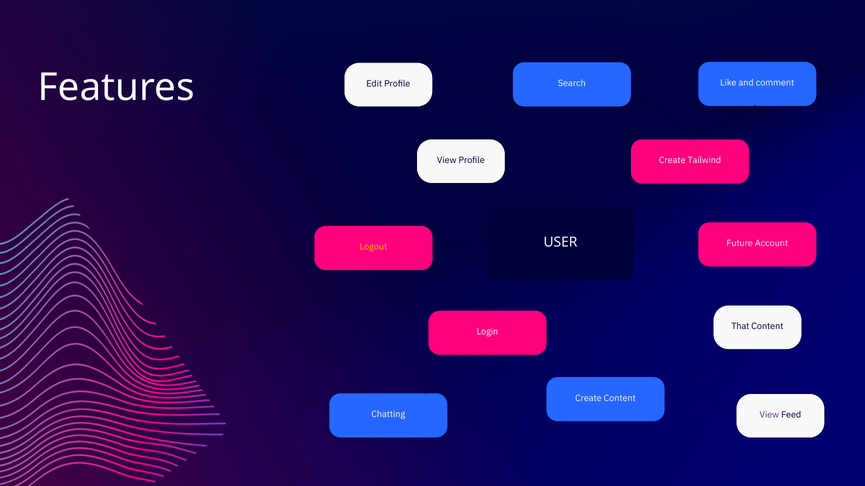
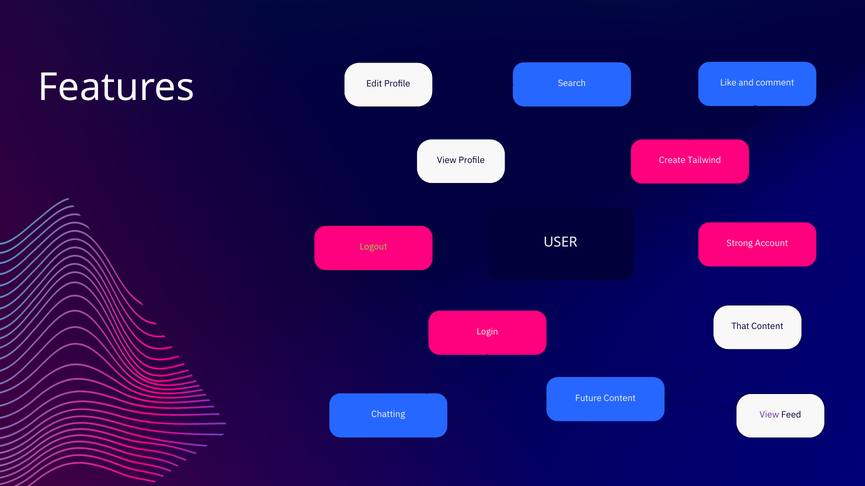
Future: Future -> Strong (740, 244)
Logout colour: yellow -> light green (373, 247)
Create: Create -> Future (588, 399)
